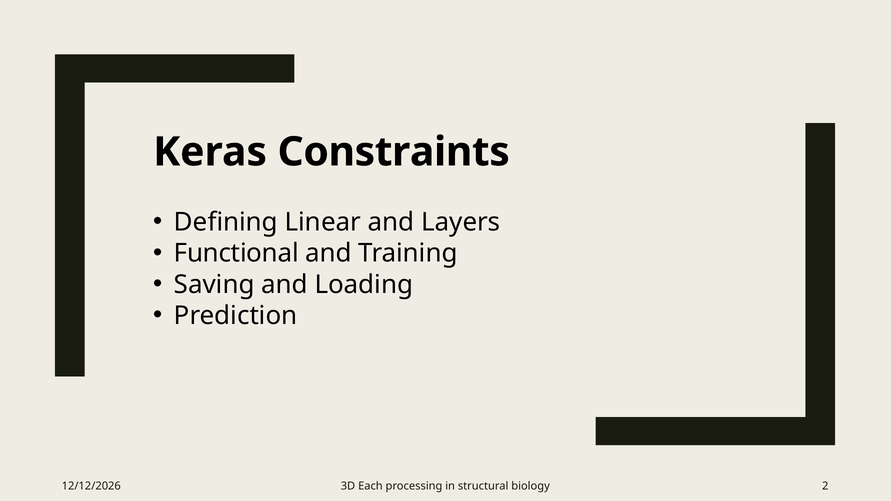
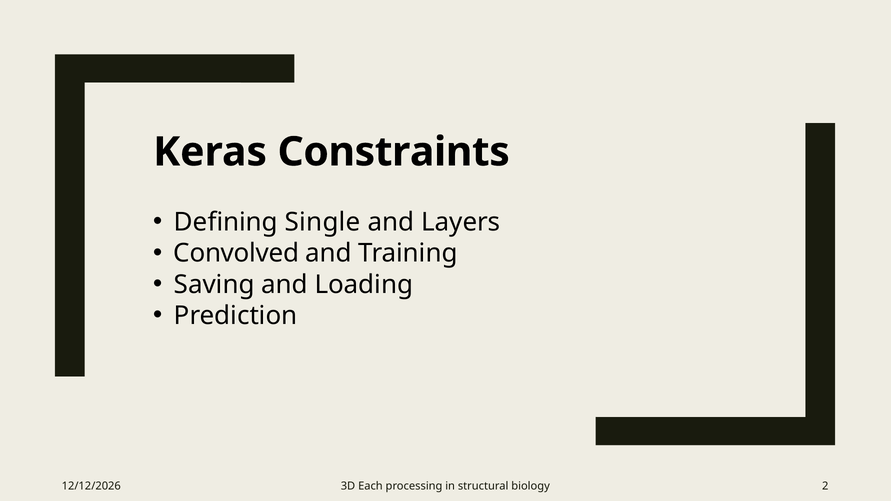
Linear: Linear -> Single (323, 222)
Functional: Functional -> Convolved (236, 253)
